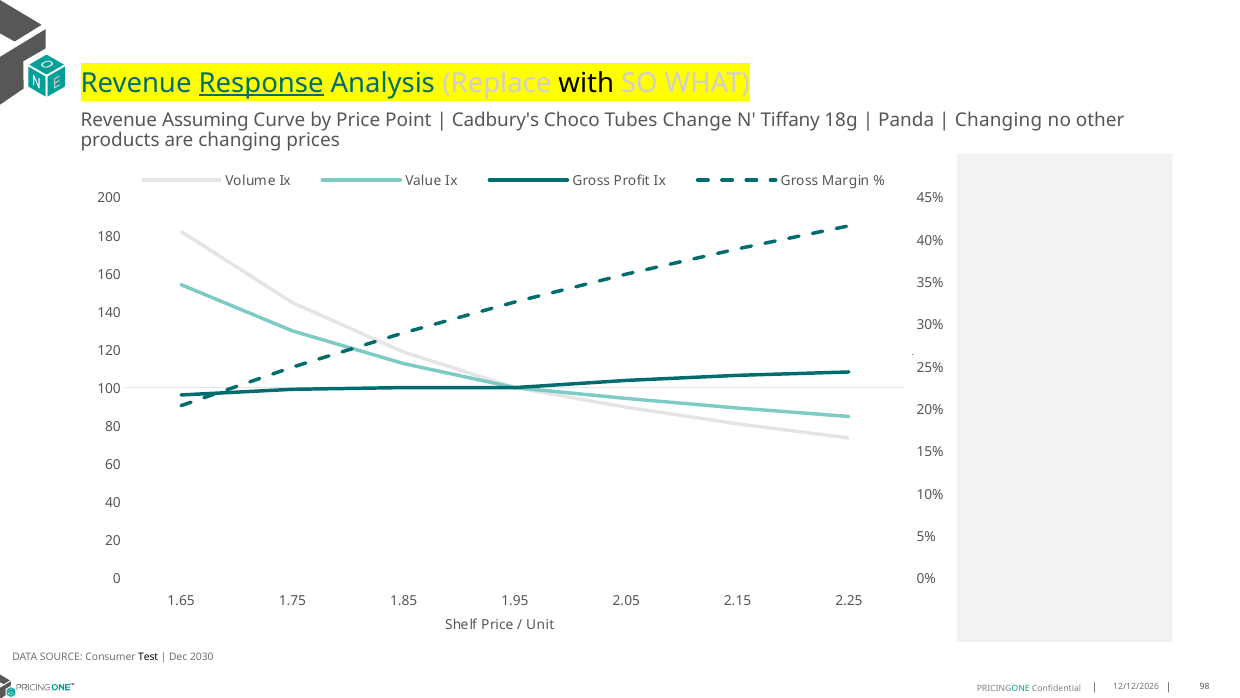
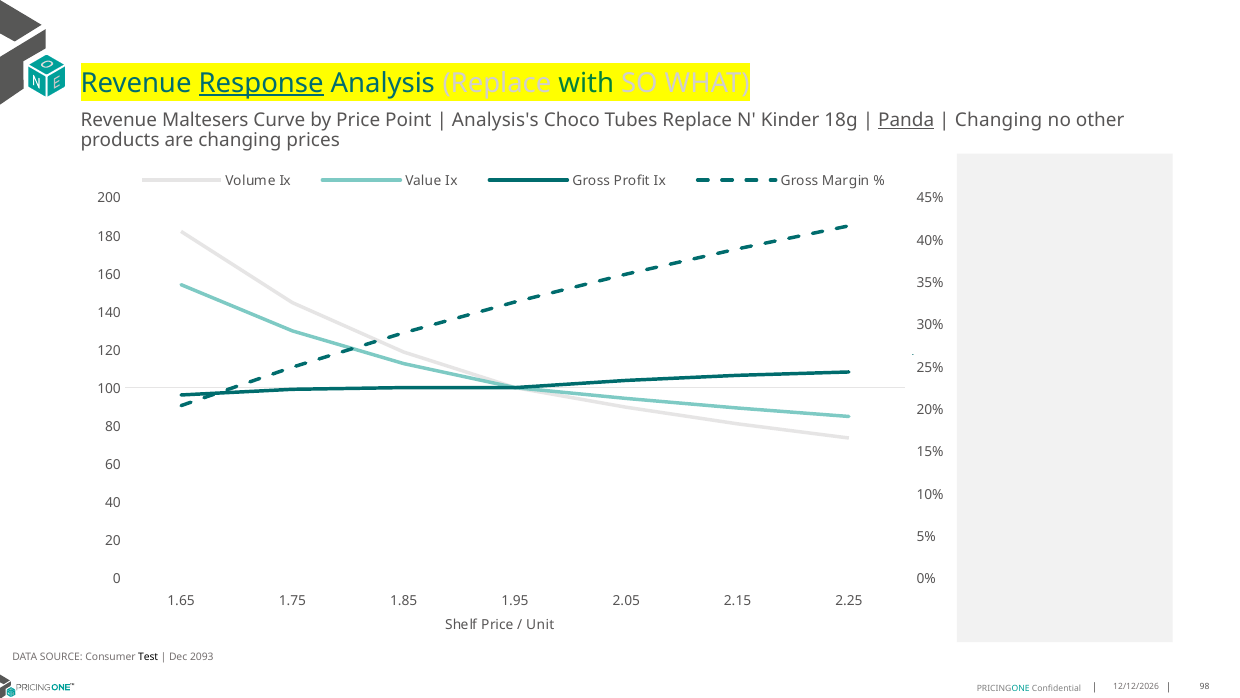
with colour: black -> green (586, 83)
Assuming: Assuming -> Maltesers (205, 120)
Cadbury's: Cadbury's -> Analysis's (495, 120)
Tubes Change: Change -> Replace (697, 120)
Tiffany: Tiffany -> Kinder (790, 120)
Panda underline: none -> present (906, 120)
2030: 2030 -> 2093 (202, 657)
